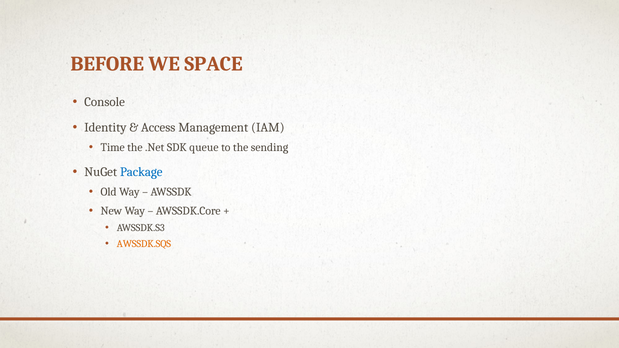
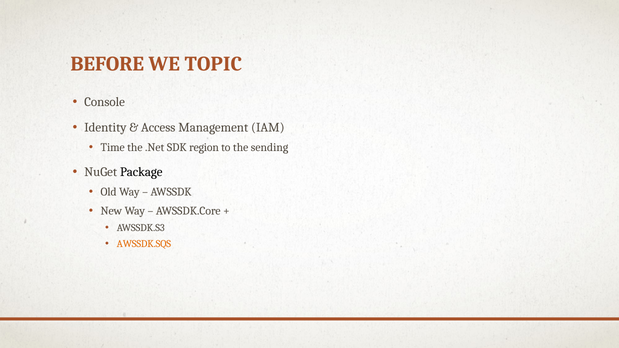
SPACE: SPACE -> TOPIC (213, 64)
queue: queue -> region (204, 147)
Package colour: blue -> black (141, 172)
